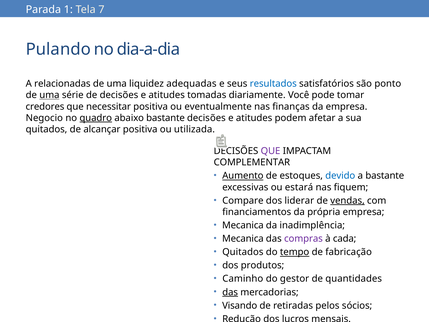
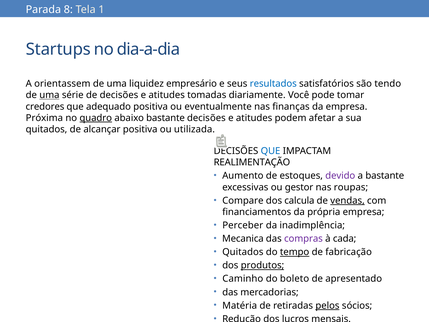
1: 1 -> 8 (68, 10)
7: 7 -> 1 (101, 10)
Pulando: Pulando -> Startups (58, 49)
relacionadas: relacionadas -> orientassem (62, 84)
adequadas: adequadas -> empresário (192, 84)
ponto: ponto -> tendo (388, 84)
necessitar: necessitar -> adequado (109, 106)
Negocio: Negocio -> Próxima (44, 118)
QUE colour: purple -> blue (271, 151)
COMPLEMENTAR: COMPLEMENTAR -> REALIMENTAÇÃO (252, 162)
Aumento underline: present -> none (243, 176)
devido colour: blue -> purple (340, 176)
estará: estará -> gestor (299, 187)
fiquem: fiquem -> roupas (351, 187)
liderar: liderar -> calcula (299, 200)
Mecanica: Mecanica -> Perceber (243, 225)
produtos underline: none -> present (262, 265)
gestor: gestor -> boleto (295, 279)
quantidades: quantidades -> apresentado (354, 279)
das underline: present -> none (230, 292)
Visando: Visando -> Matéria (240, 305)
pelos underline: none -> present (327, 305)
